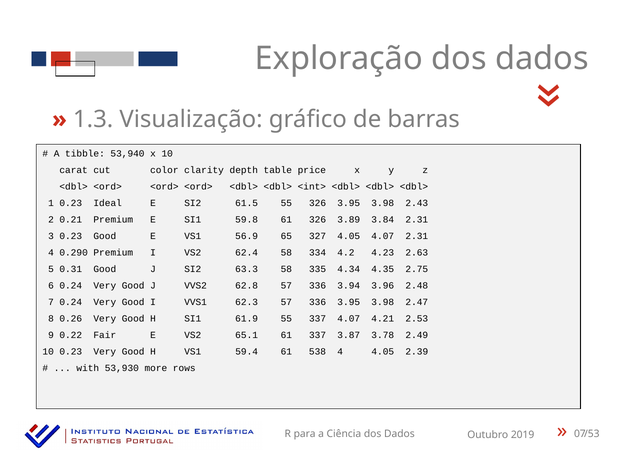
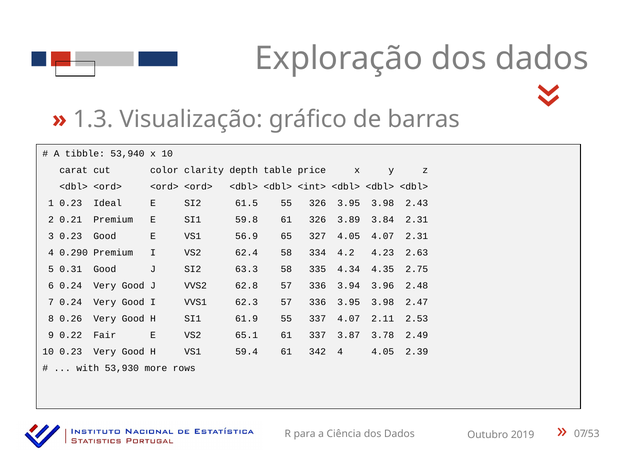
4.21: 4.21 -> 2.11 (383, 318)
538: 538 -> 342 (318, 351)
